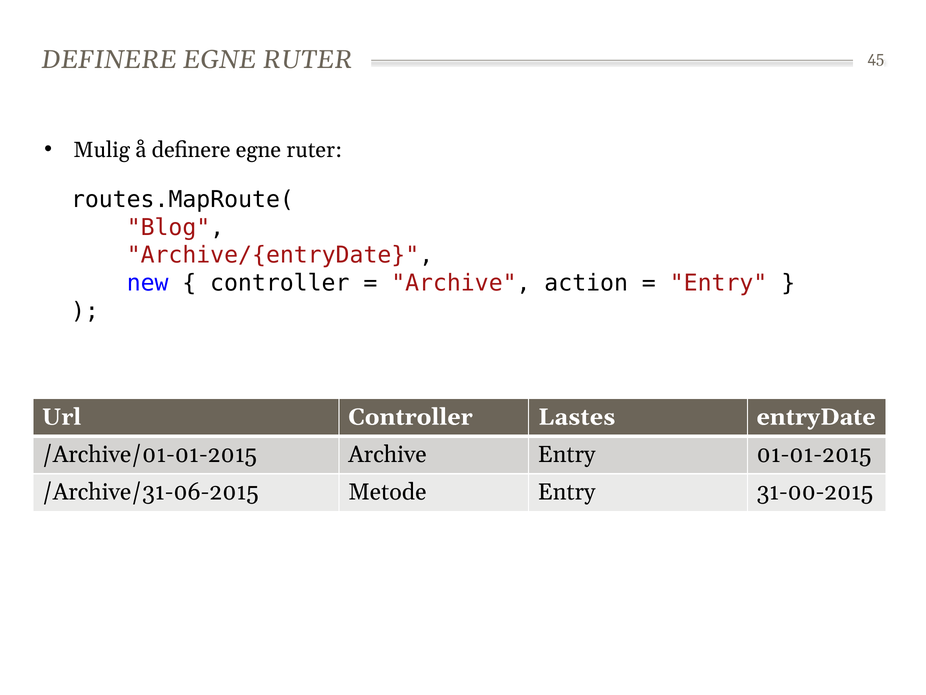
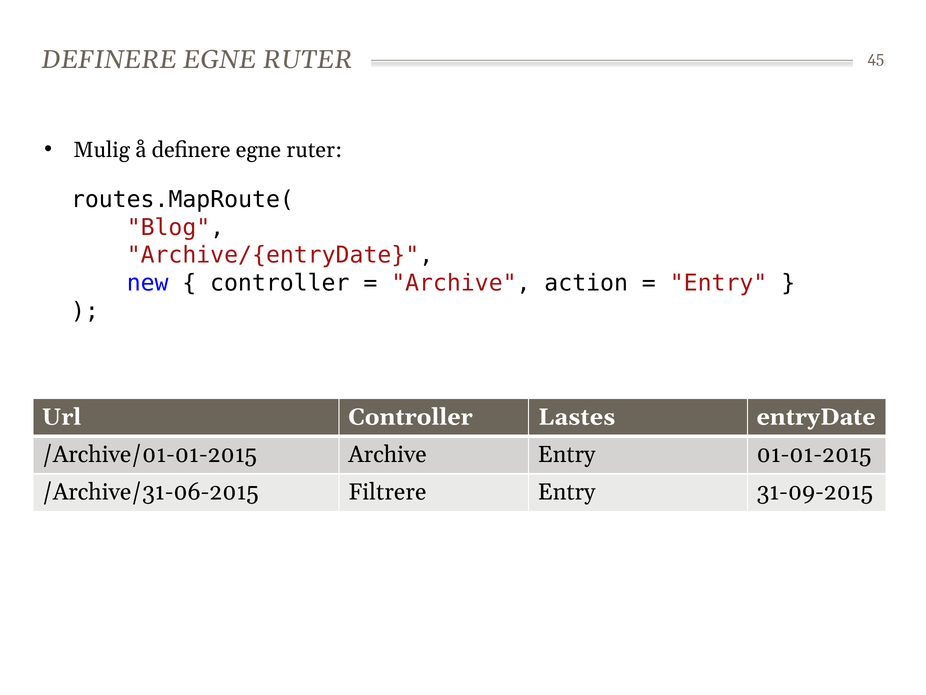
Metode: Metode -> Filtrere (387, 492)
31-00-2015: 31-00-2015 -> 31-09-2015 (815, 492)
